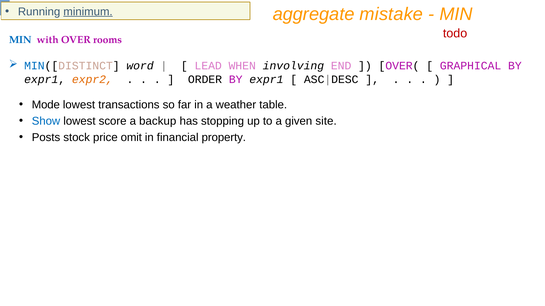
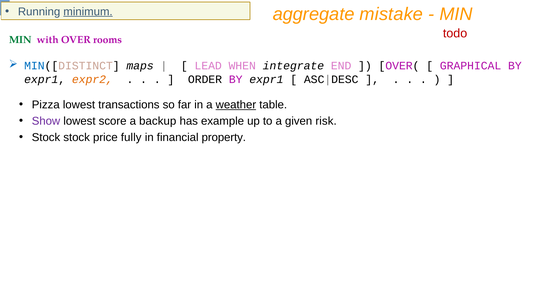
MIN colour: blue -> green (20, 40)
word: word -> maps (140, 66)
involving: involving -> integrate (293, 66)
Mode: Mode -> Pizza (46, 105)
weather underline: none -> present (236, 105)
Show colour: blue -> purple (46, 121)
stopping: stopping -> example (223, 121)
site: site -> risk (326, 121)
Posts: Posts -> Stock (46, 138)
omit: omit -> fully (131, 138)
